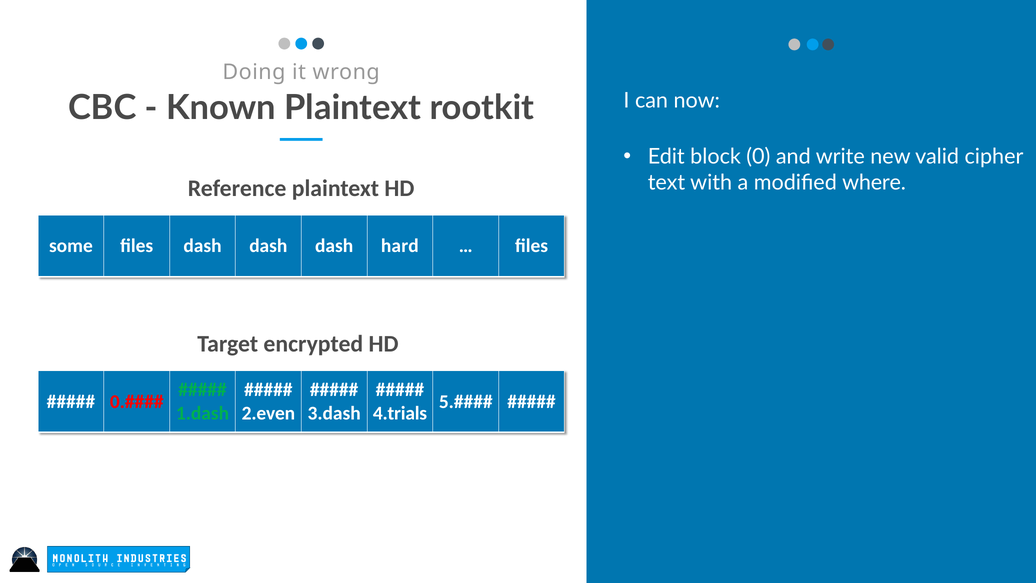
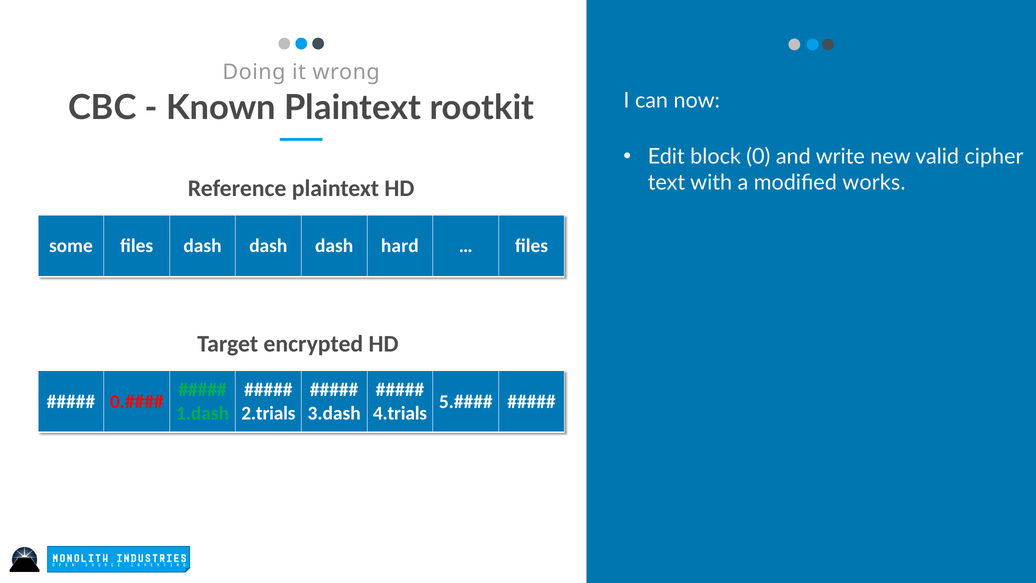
where: where -> works (874, 183)
2.even: 2.even -> 2.trials (268, 413)
